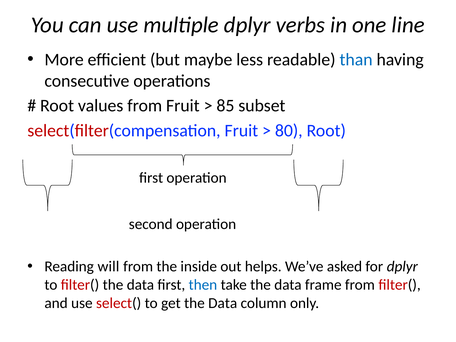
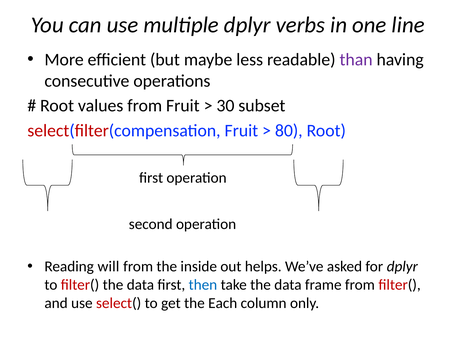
than colour: blue -> purple (356, 60)
85: 85 -> 30 (225, 106)
get the Data: Data -> Each (223, 303)
